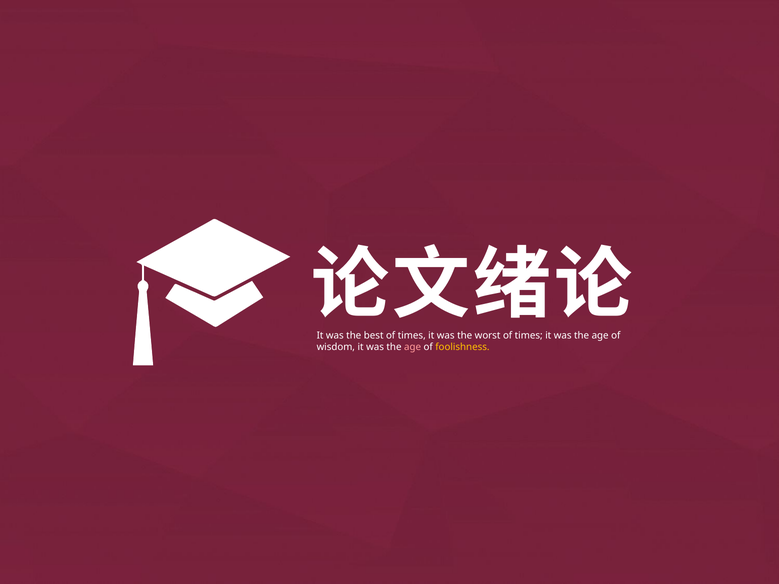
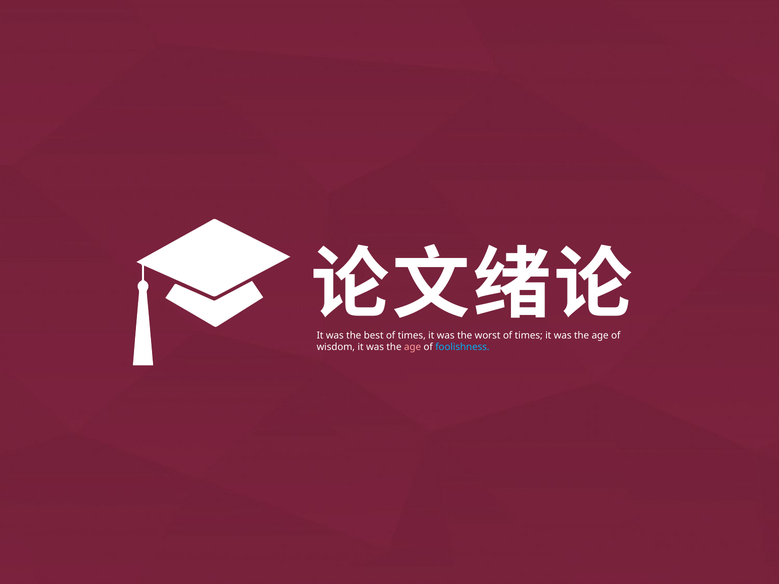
foolishness colour: yellow -> light blue (462, 347)
